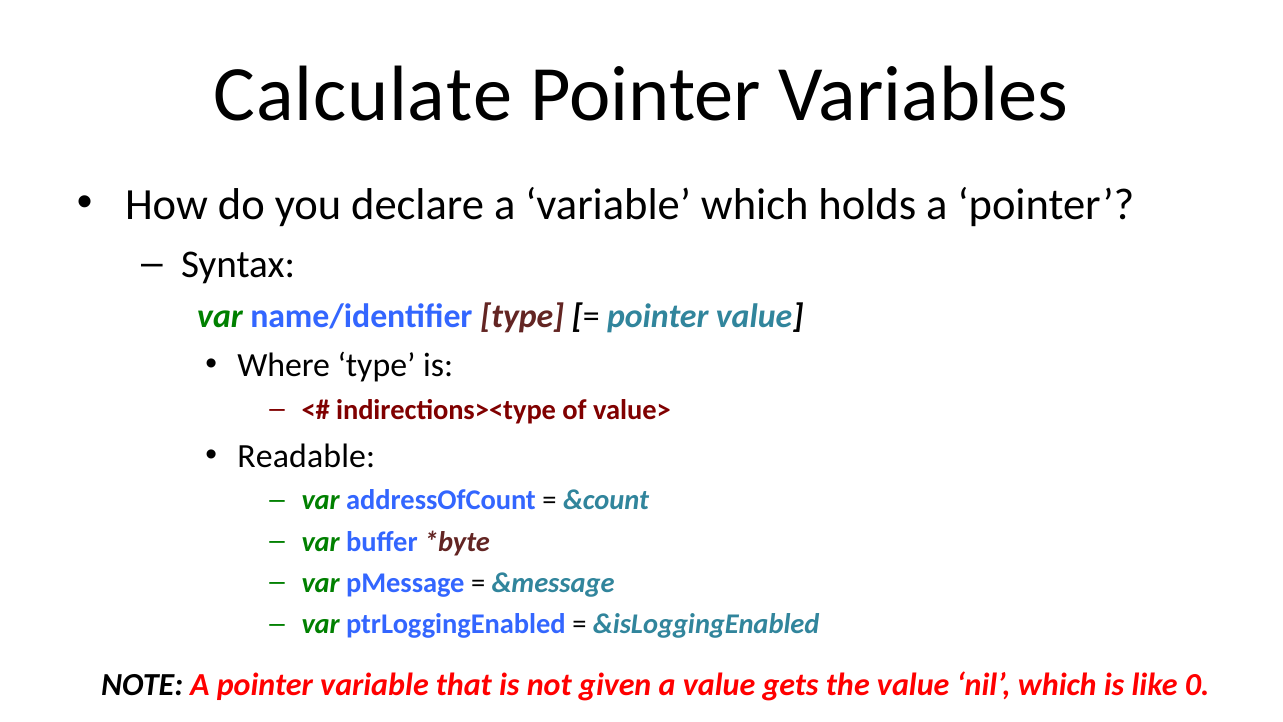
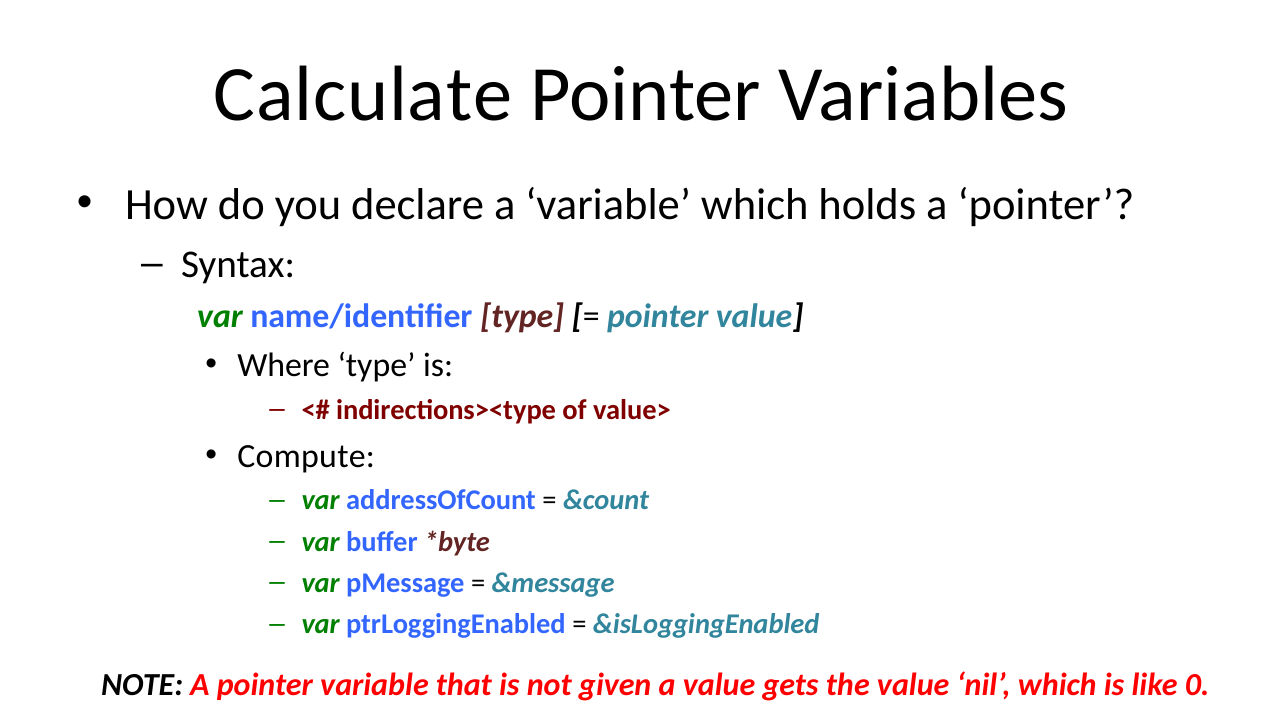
Readable: Readable -> Compute (306, 456)
